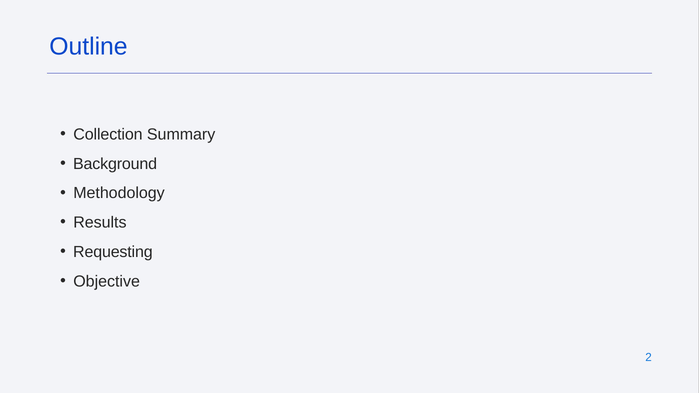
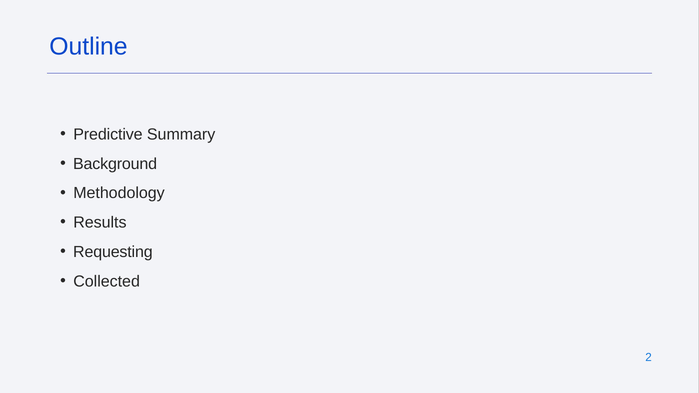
Collection: Collection -> Predictive (108, 134)
Objective: Objective -> Collected (107, 281)
